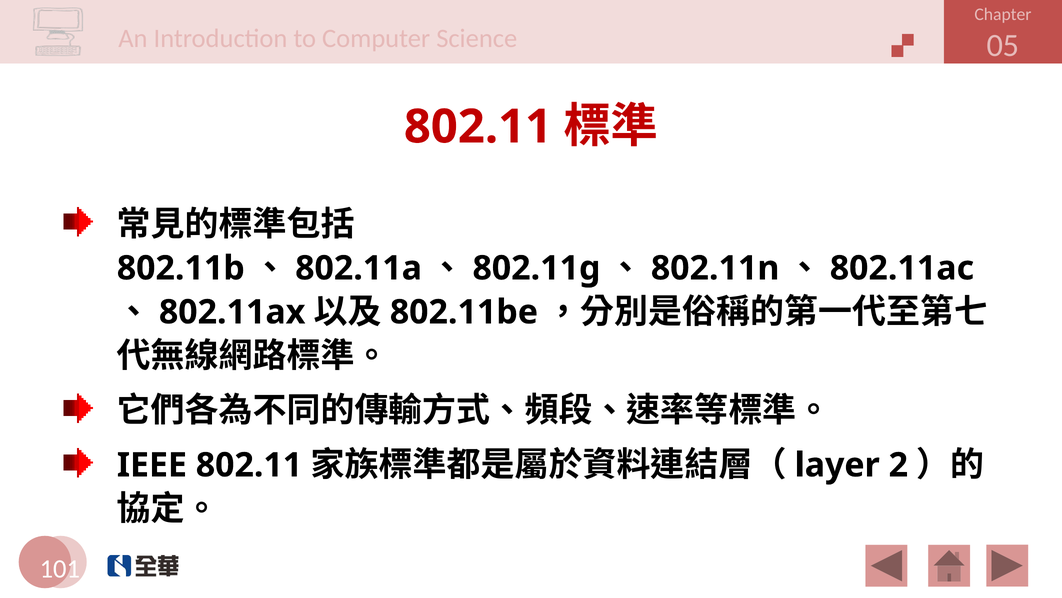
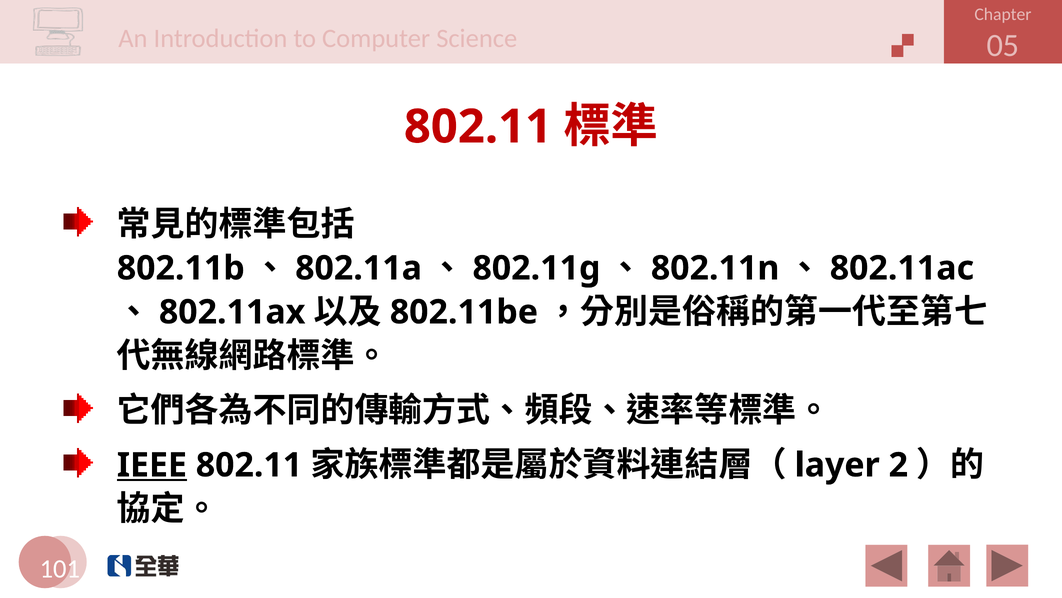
IEEE underline: none -> present (152, 465)
